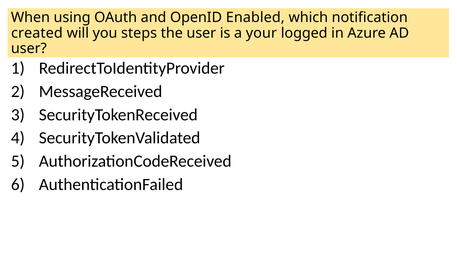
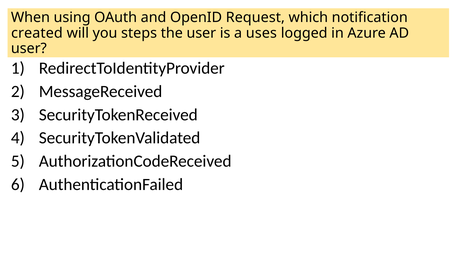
Enabled: Enabled -> Request (255, 18)
your: your -> uses (261, 33)
